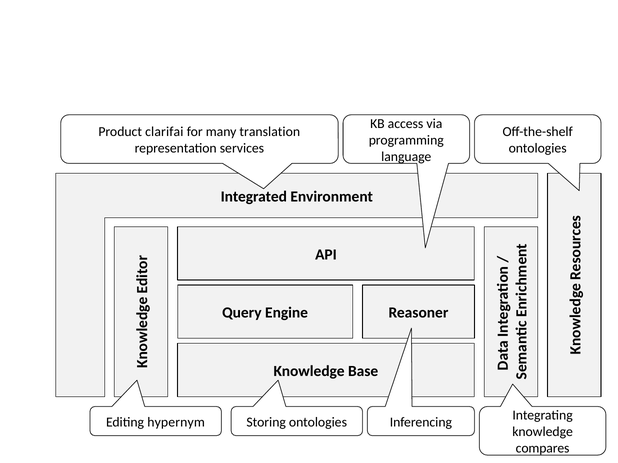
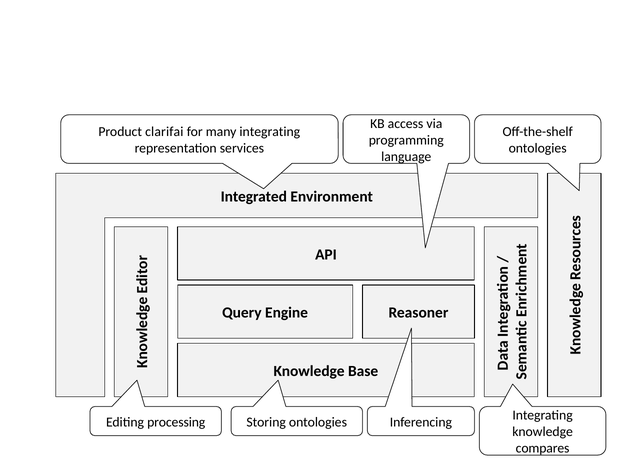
many translation: translation -> integrating (270, 132)
hypernym: hypernym -> processing (176, 422)
